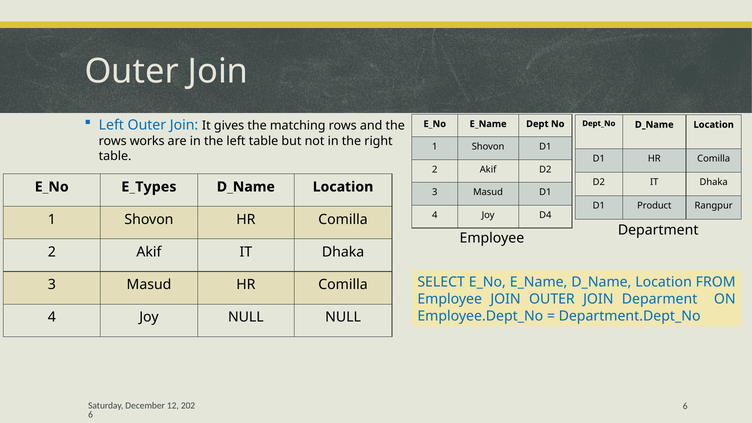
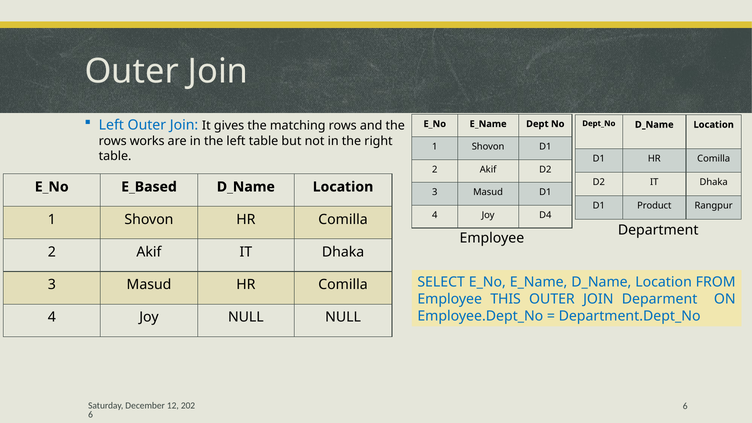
E_Types: E_Types -> E_Based (149, 187)
Employee JOIN: JOIN -> THIS (506, 299)
